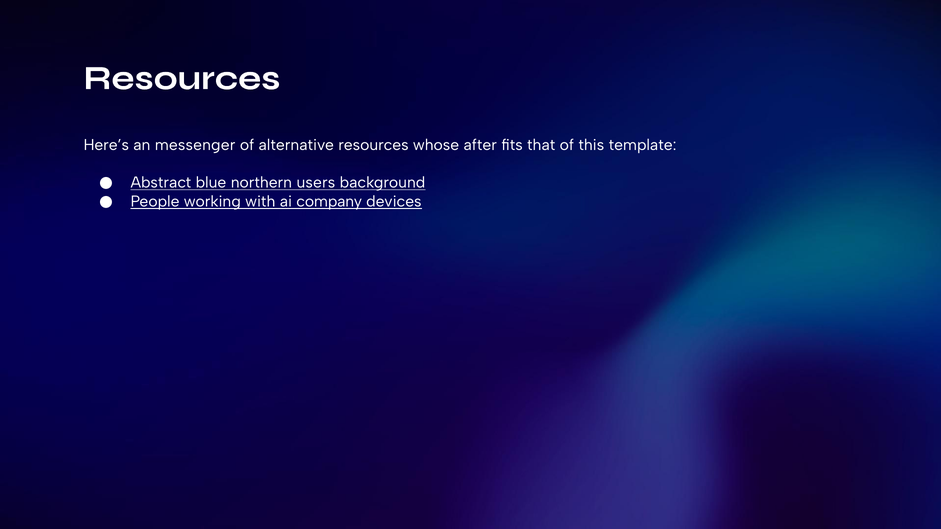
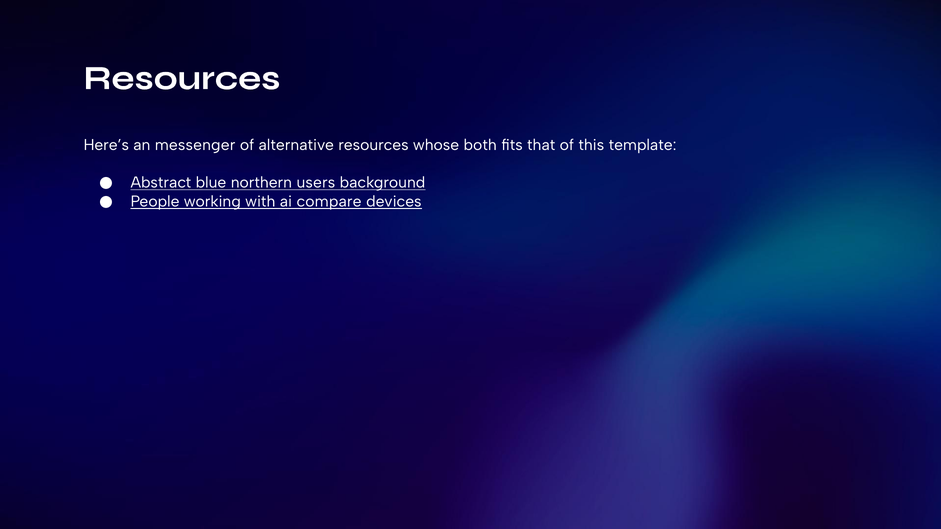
after: after -> both (480, 145)
company: company -> compare (329, 201)
